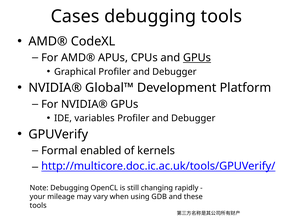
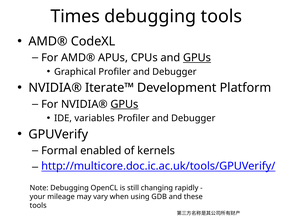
Cases: Cases -> Times (75, 16)
Global™: Global™ -> Iterate™ (110, 88)
GPUs underline: none -> present (124, 104)
